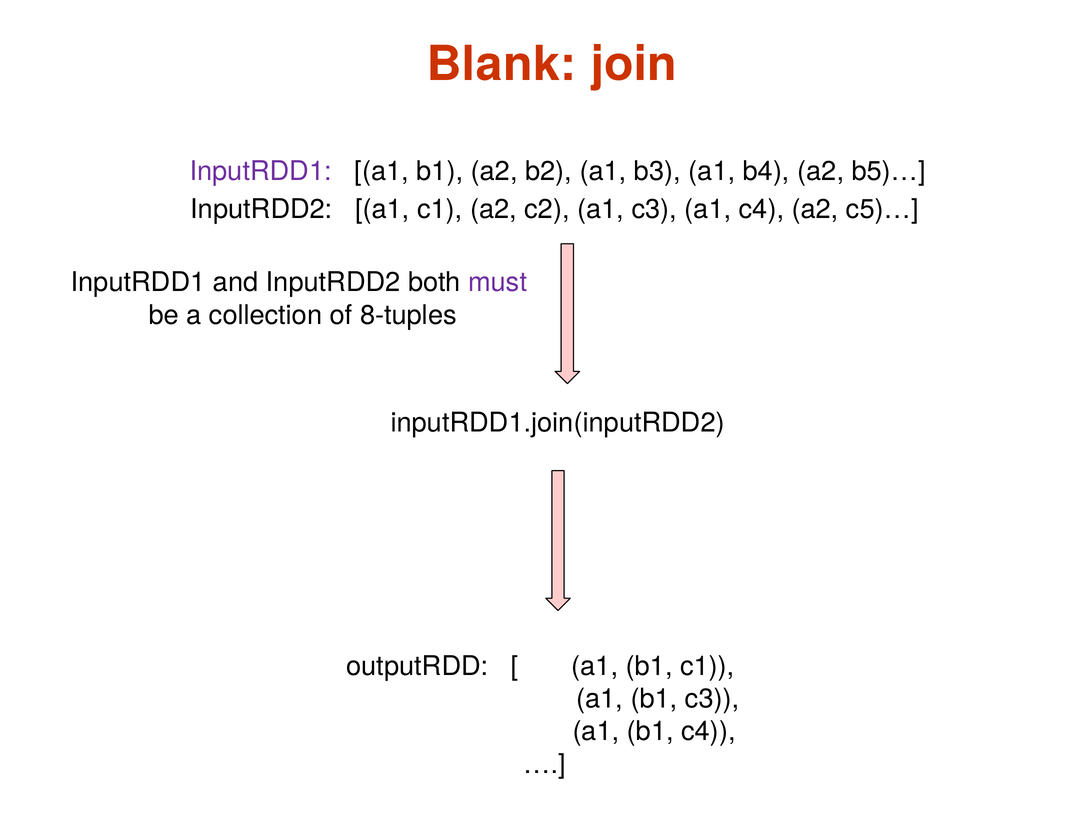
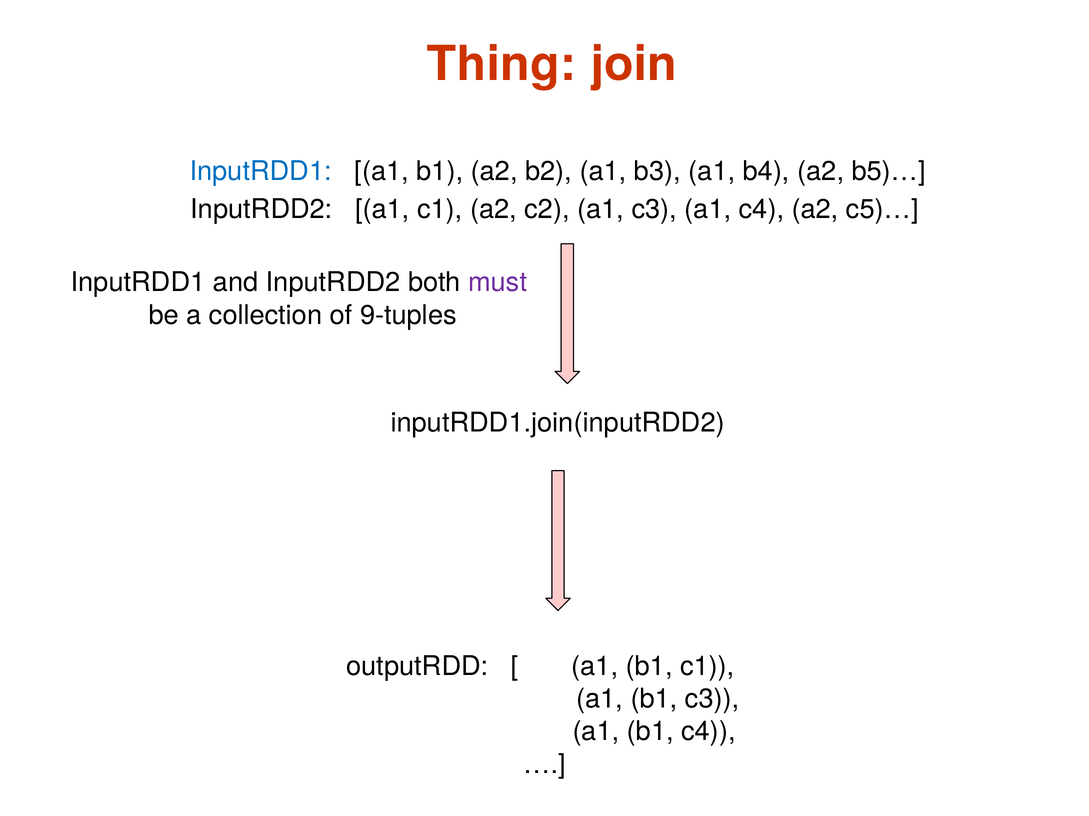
Blank: Blank -> Thing (502, 64)
InputRDD1 colour: purple -> blue (261, 171)
8-tuples: 8-tuples -> 9-tuples (408, 315)
